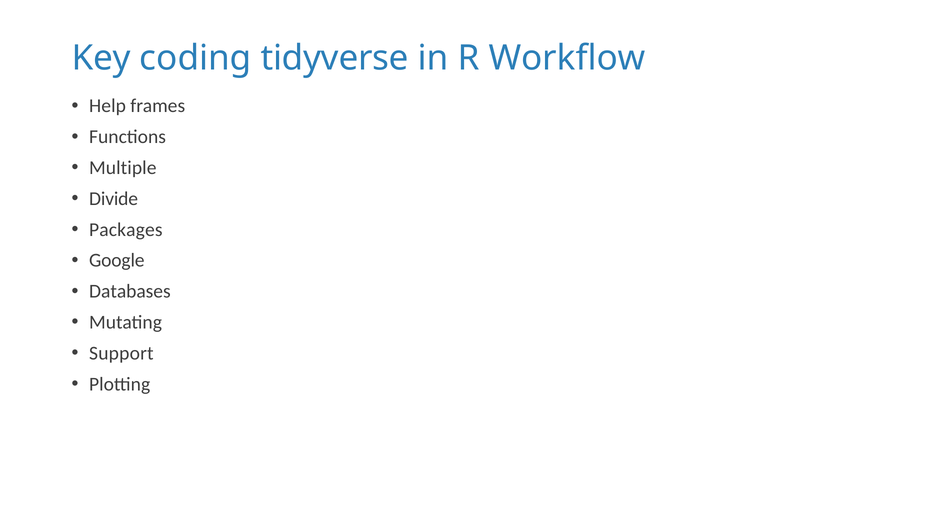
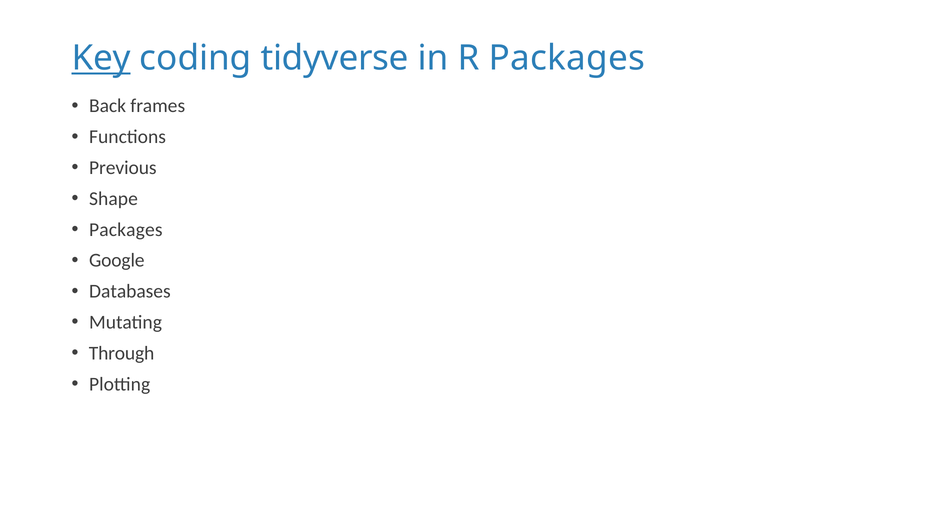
Key underline: none -> present (101, 58)
R Workflow: Workflow -> Packages (567, 58)
Help: Help -> Back (108, 106)
Multiple: Multiple -> Previous (123, 168)
Divide: Divide -> Shape (113, 199)
Support: Support -> Through (122, 353)
